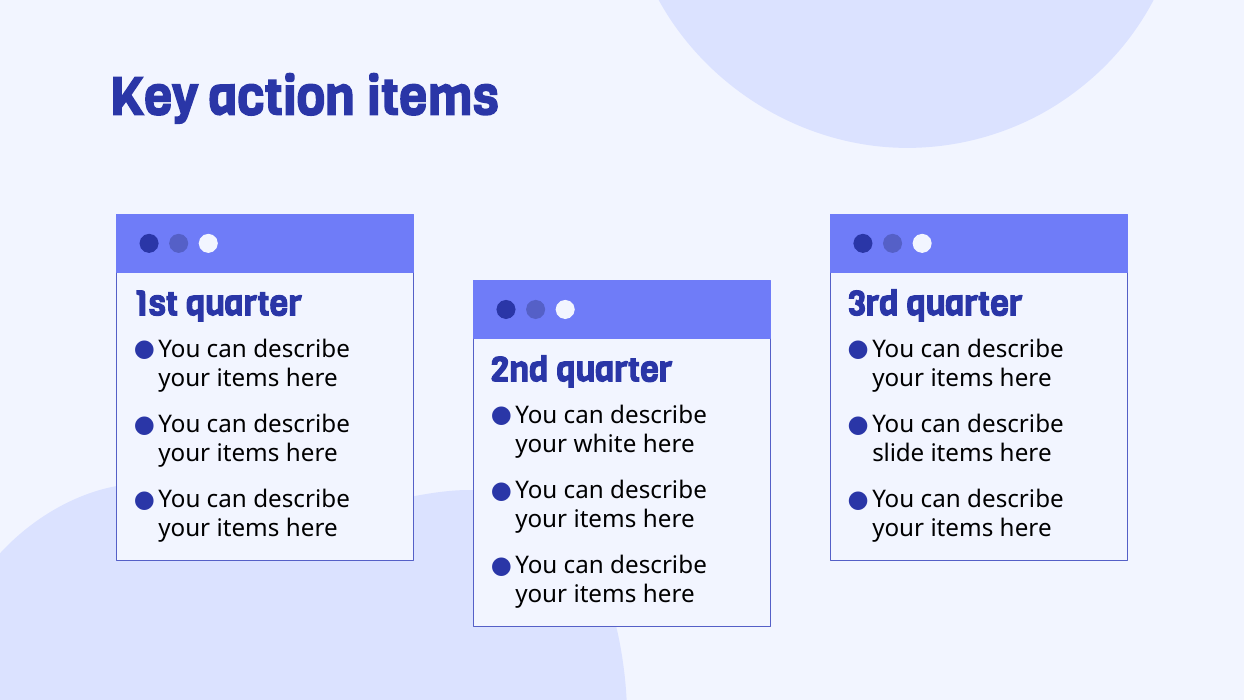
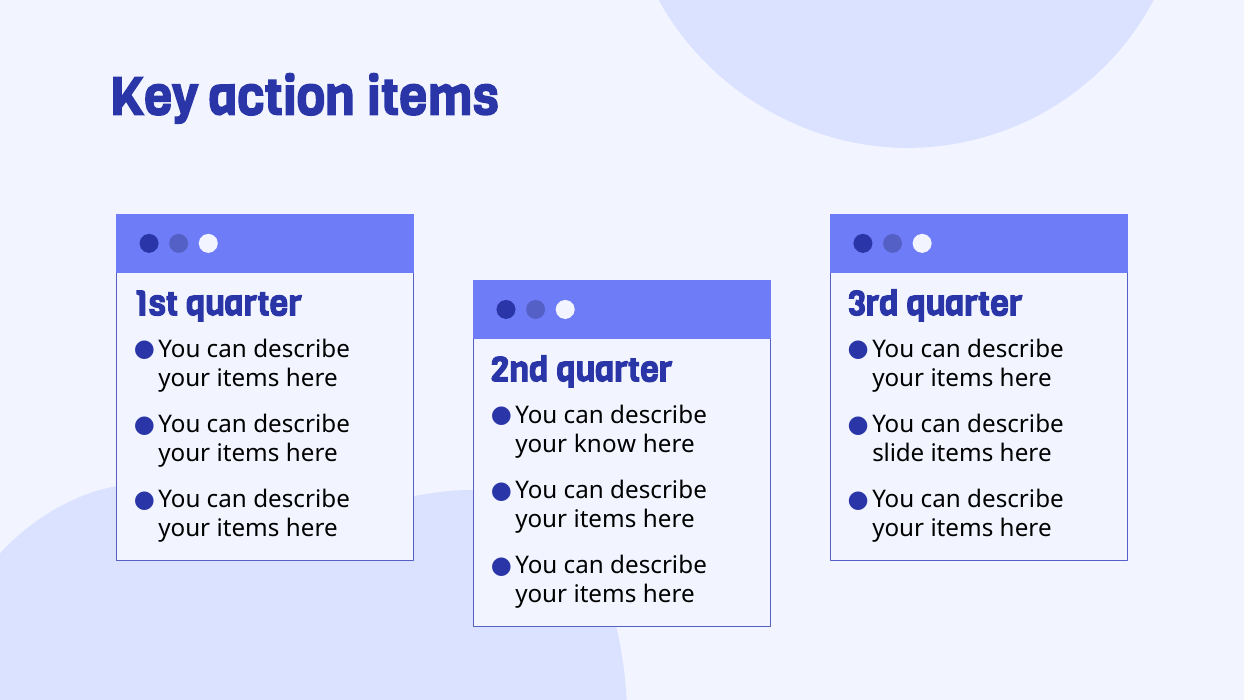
white: white -> know (605, 444)
